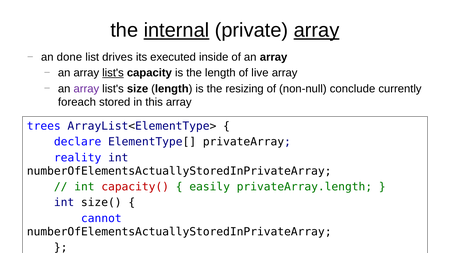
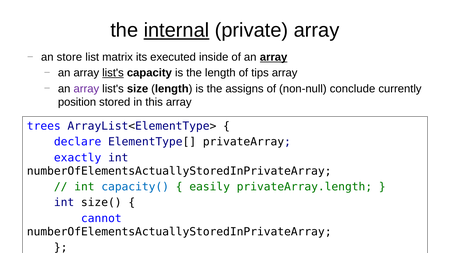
array underline: present -> none (317, 30)
done: done -> store (69, 57)
drives: drives -> matrix (118, 57)
array underline: none -> present (274, 57)
live: live -> tips (260, 73)
resizing: resizing -> assigns (245, 89)
foreach: foreach -> position (77, 102)
reality: reality -> exactly (78, 158)
capacity( colour: red -> blue (135, 187)
